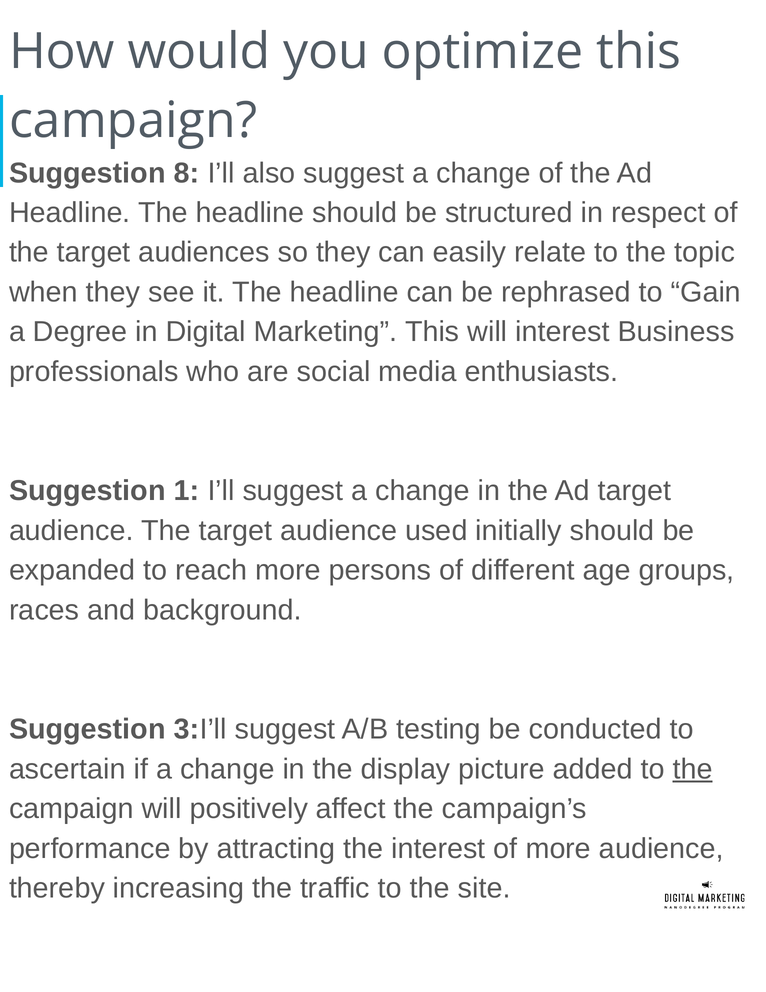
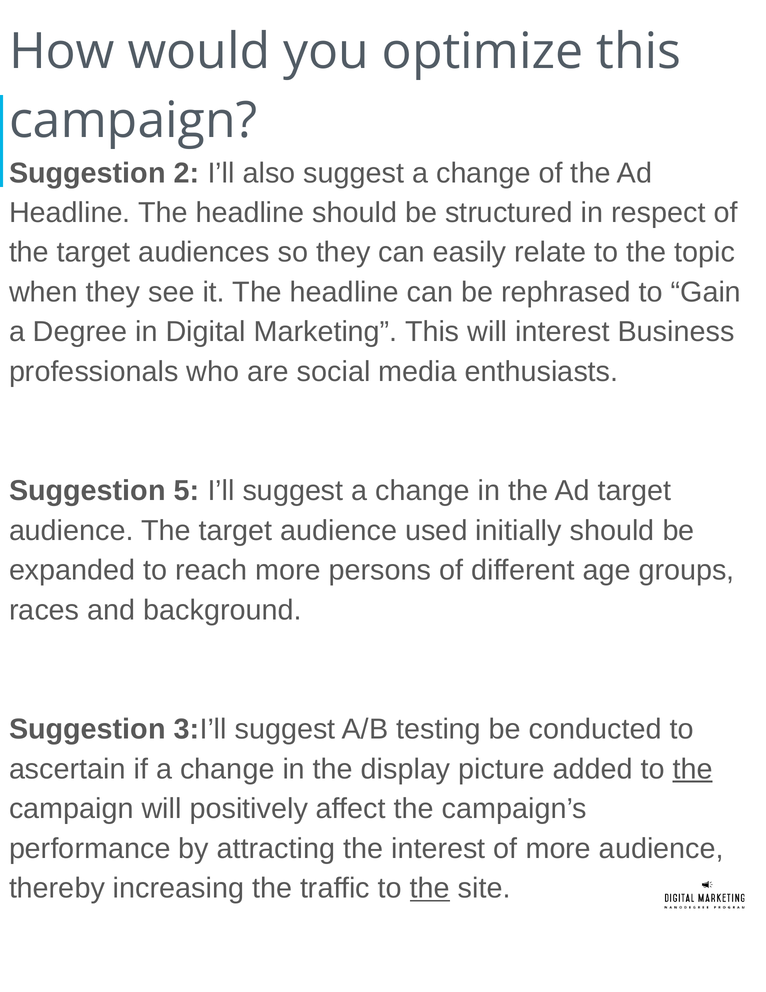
8: 8 -> 2 (186, 173)
1: 1 -> 5 (186, 491)
the underline: none -> present (430, 888)
